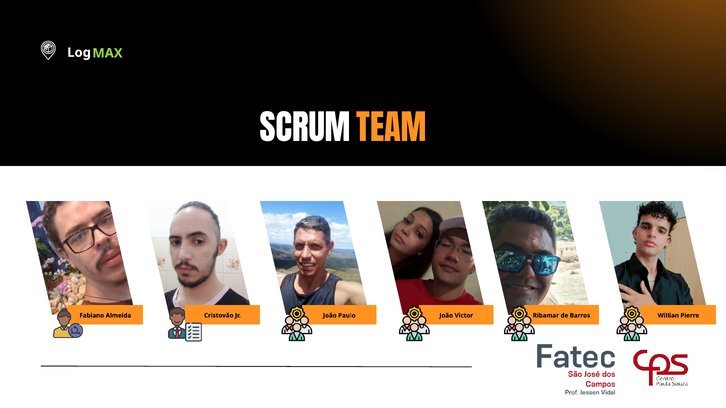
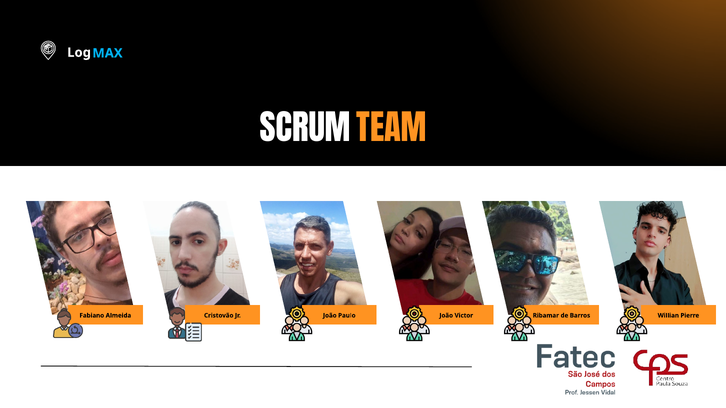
MAX colour: light green -> light blue (108, 53)
